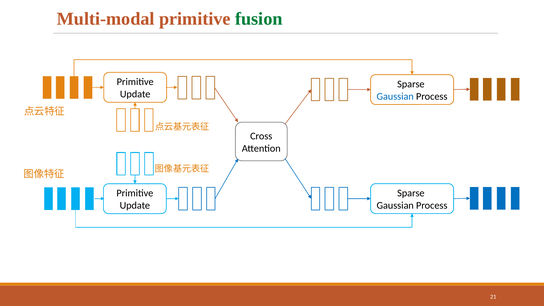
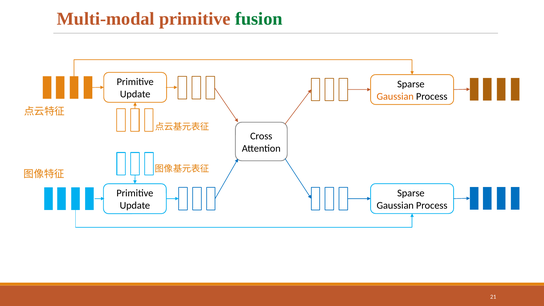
Gaussian colour: blue -> orange (395, 96)
